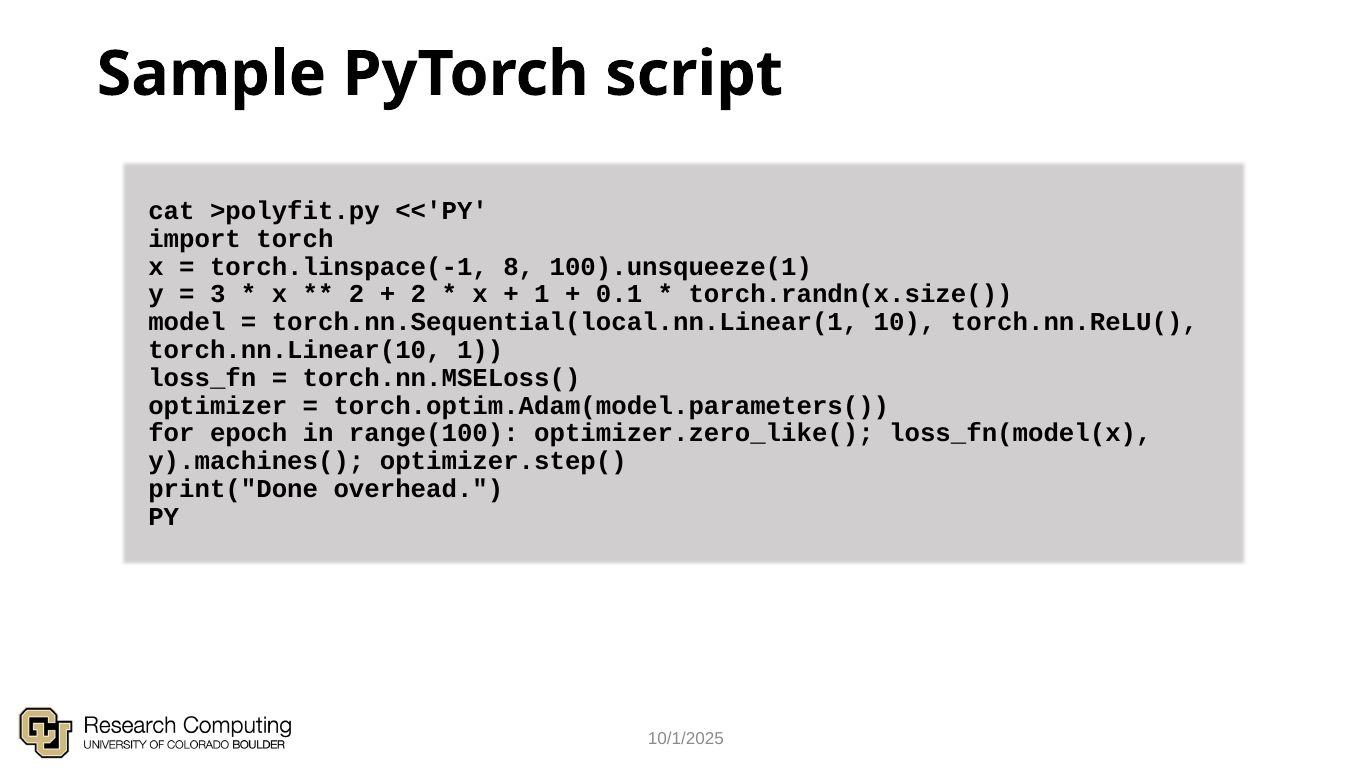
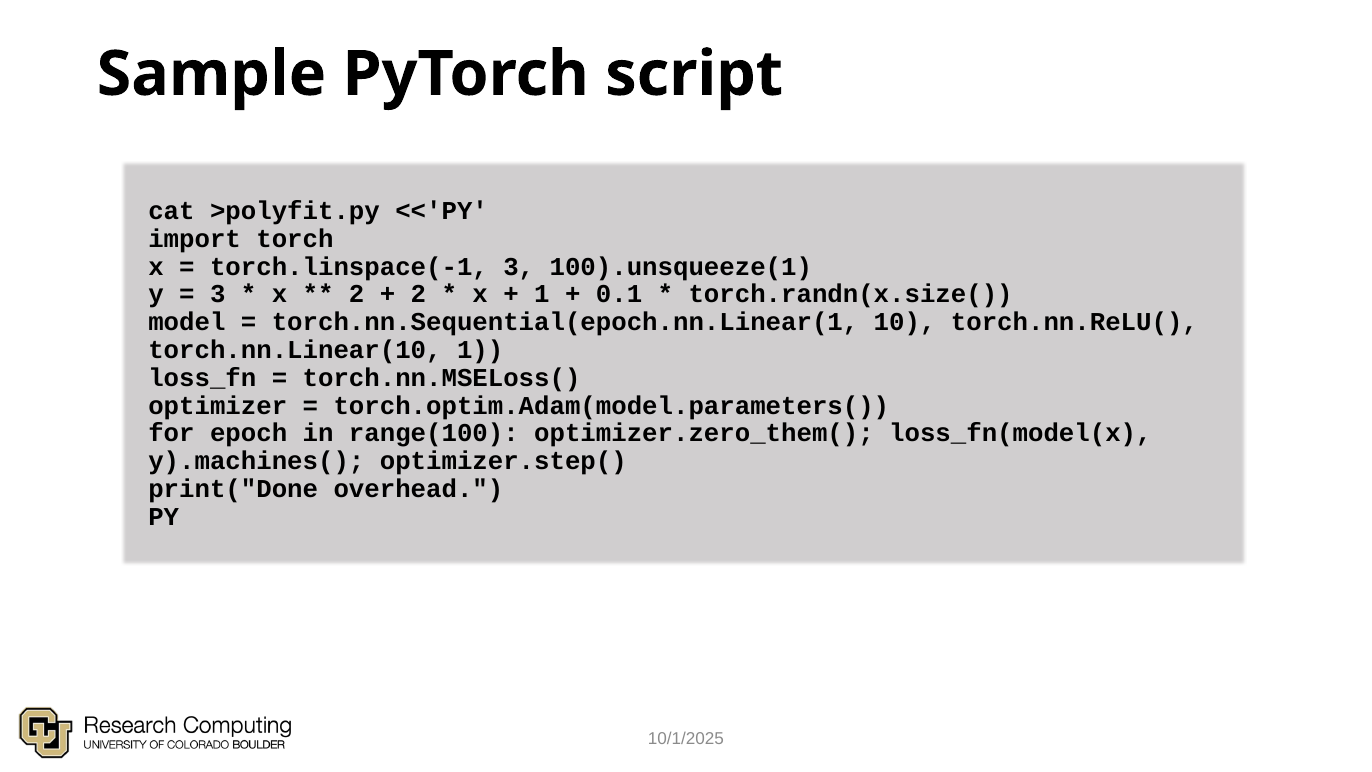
torch.linspace(-1 8: 8 -> 3 (519, 267)
torch.nn.Sequential(local.nn.Linear(1: torch.nn.Sequential(local.nn.Linear(1 -> torch.nn.Sequential(epoch.nn.Linear(1 (565, 322)
optimizer.zero_like(: optimizer.zero_like( -> optimizer.zero_them( (704, 433)
